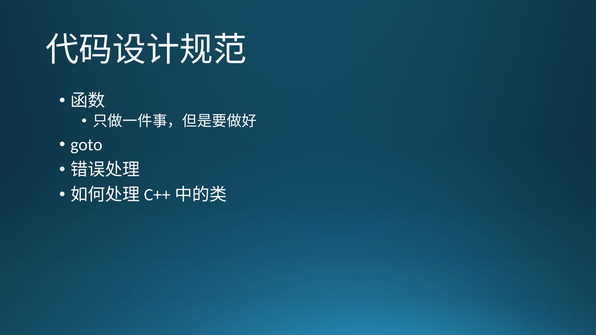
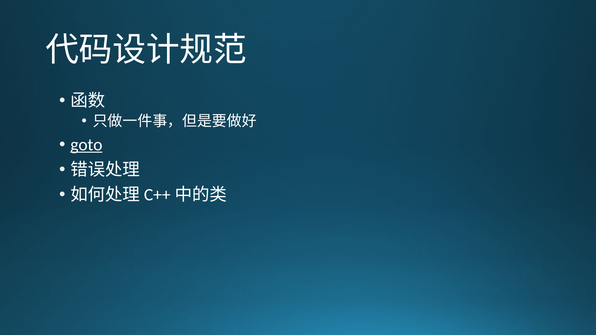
goto underline: none -> present (86, 145)
